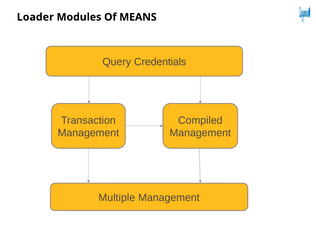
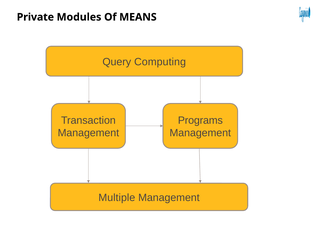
Loader: Loader -> Private (35, 17)
Credentials: Credentials -> Computing (160, 62)
Compiled: Compiled -> Programs (200, 120)
